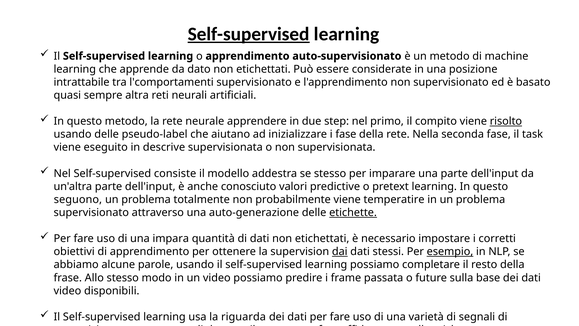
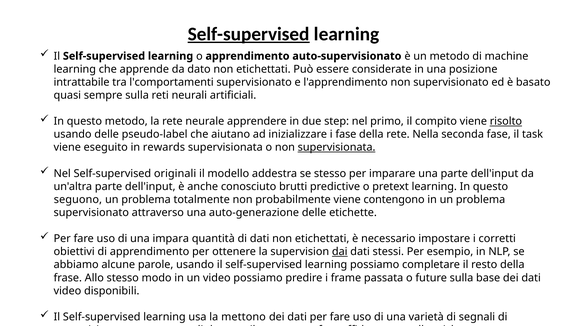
sempre altra: altra -> sulla (137, 95)
descrive: descrive -> rewards (164, 147)
supervisionata underline: none -> present (337, 147)
consiste: consiste -> originali (175, 173)
valori: valori -> brutti (293, 186)
temperatire: temperatire -> contengono (394, 199)
etichette underline: present -> none (353, 212)
esempio underline: present -> none (450, 251)
riguarda: riguarda -> mettono (244, 317)
